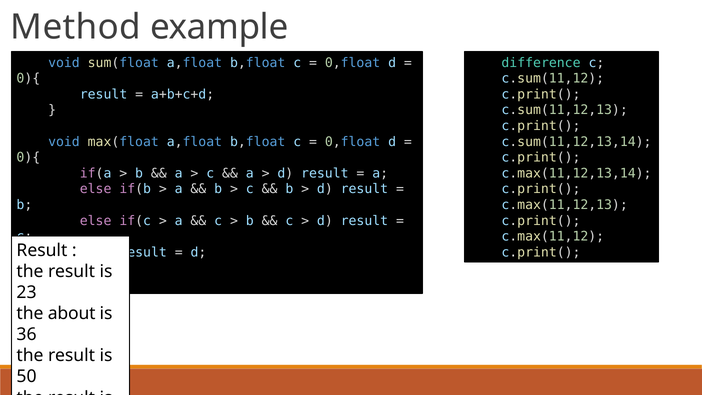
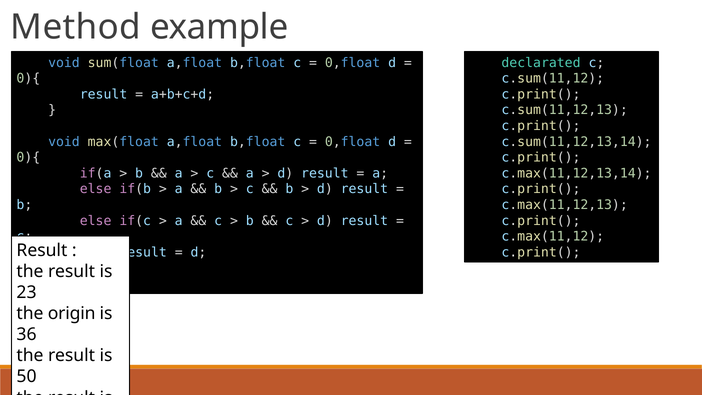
difference: difference -> declarated (541, 63)
about: about -> origin (72, 313)
